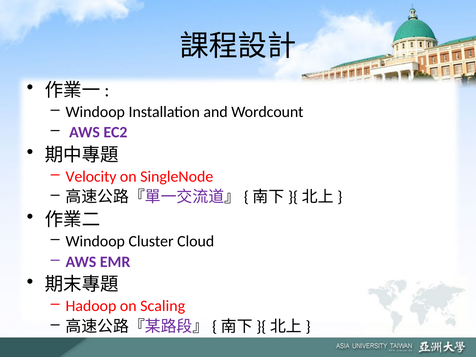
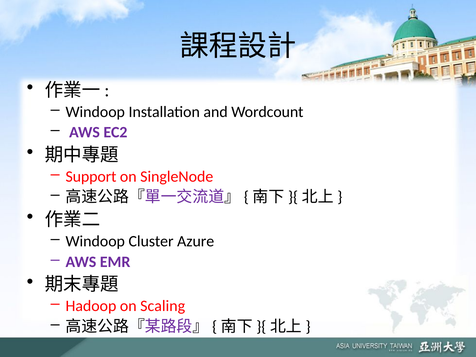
Velocity: Velocity -> Support (91, 177)
Cloud: Cloud -> Azure (196, 241)
